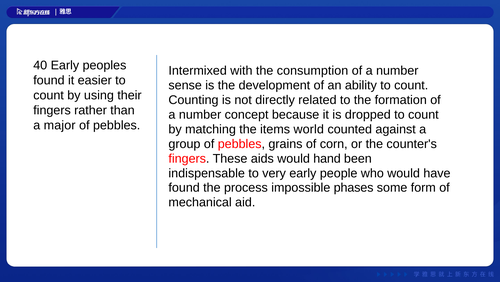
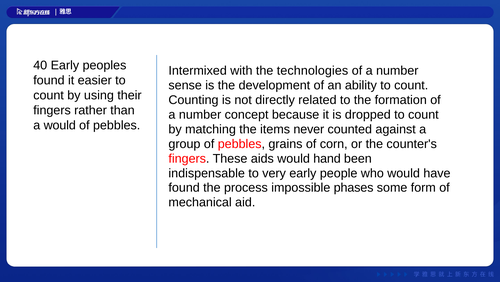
consumption: consumption -> technologies (312, 71)
a major: major -> would (60, 125)
world: world -> never (309, 129)
